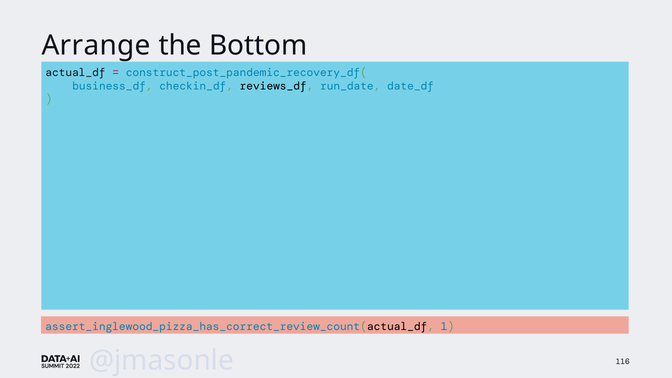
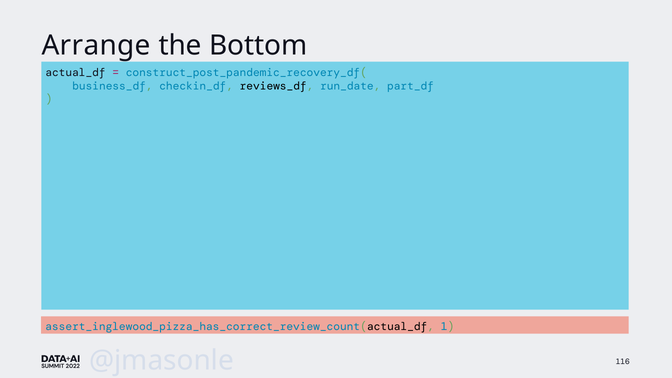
date_df: date_df -> part_df (411, 86)
